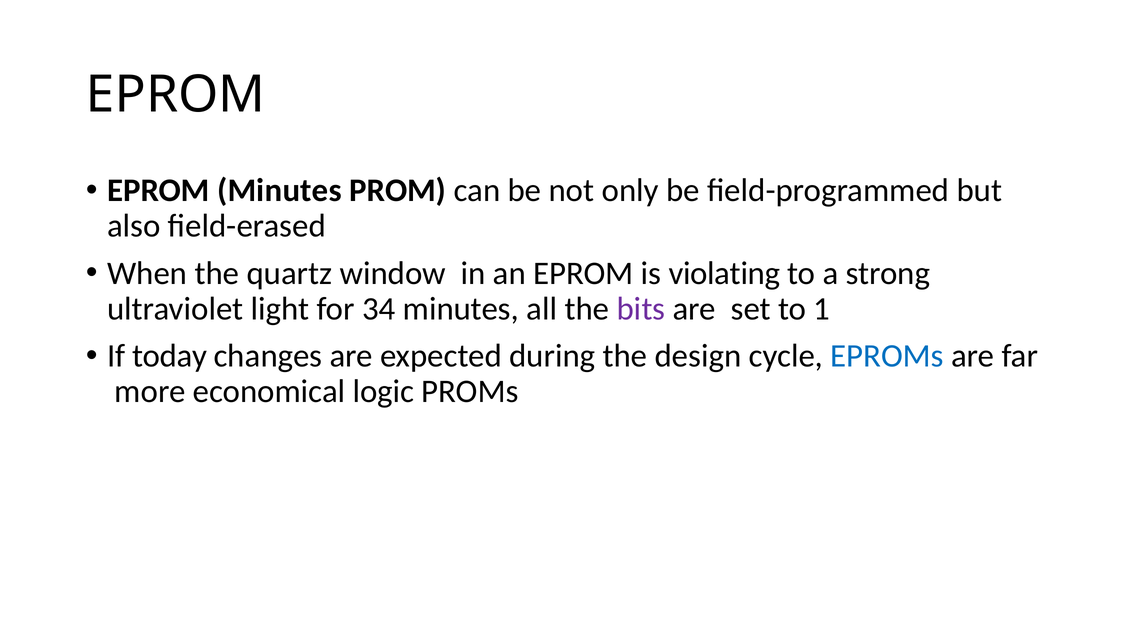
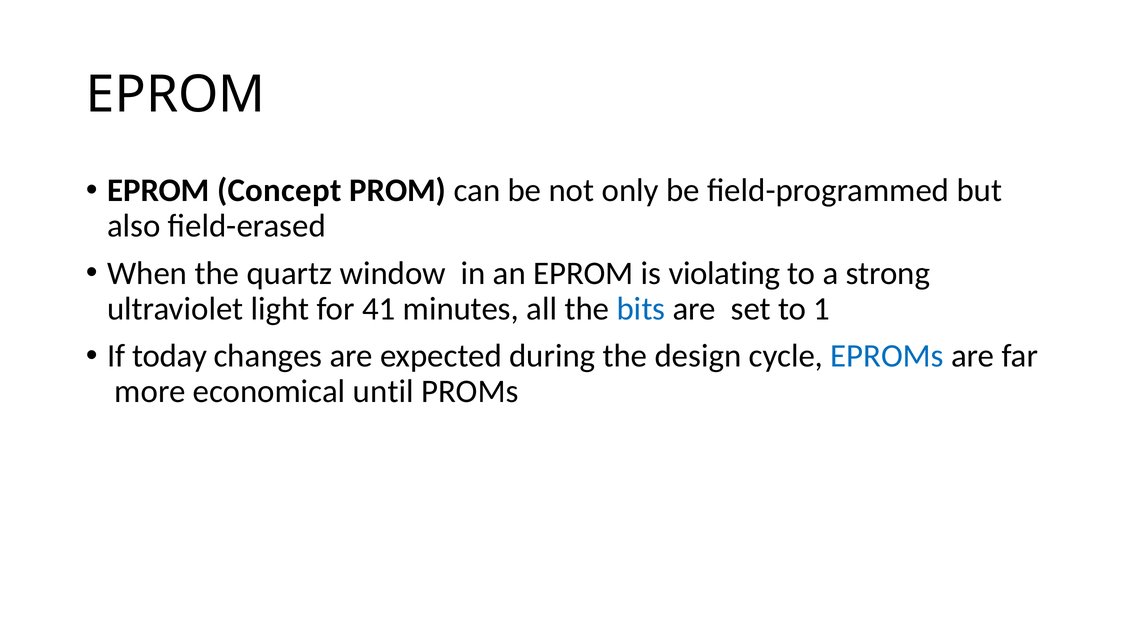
EPROM Minutes: Minutes -> Concept (279, 191)
34: 34 -> 41 (379, 309)
bits colour: purple -> blue (641, 309)
logic: logic -> until (383, 392)
